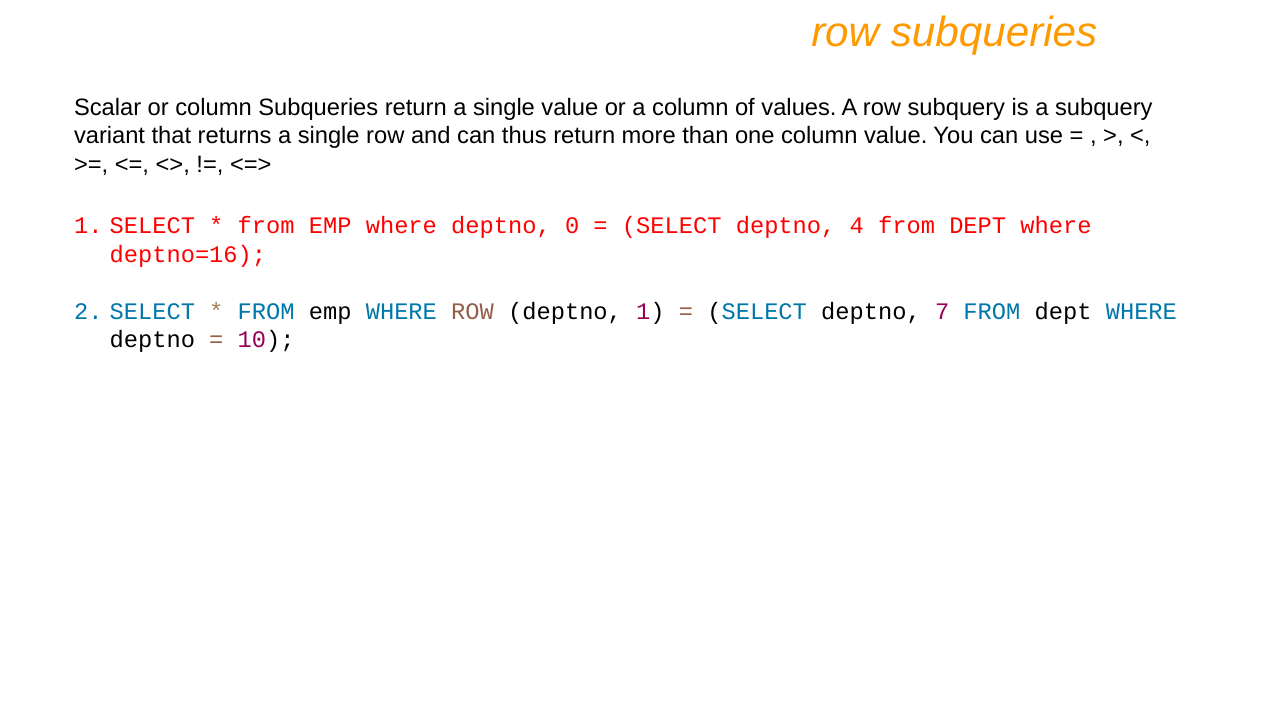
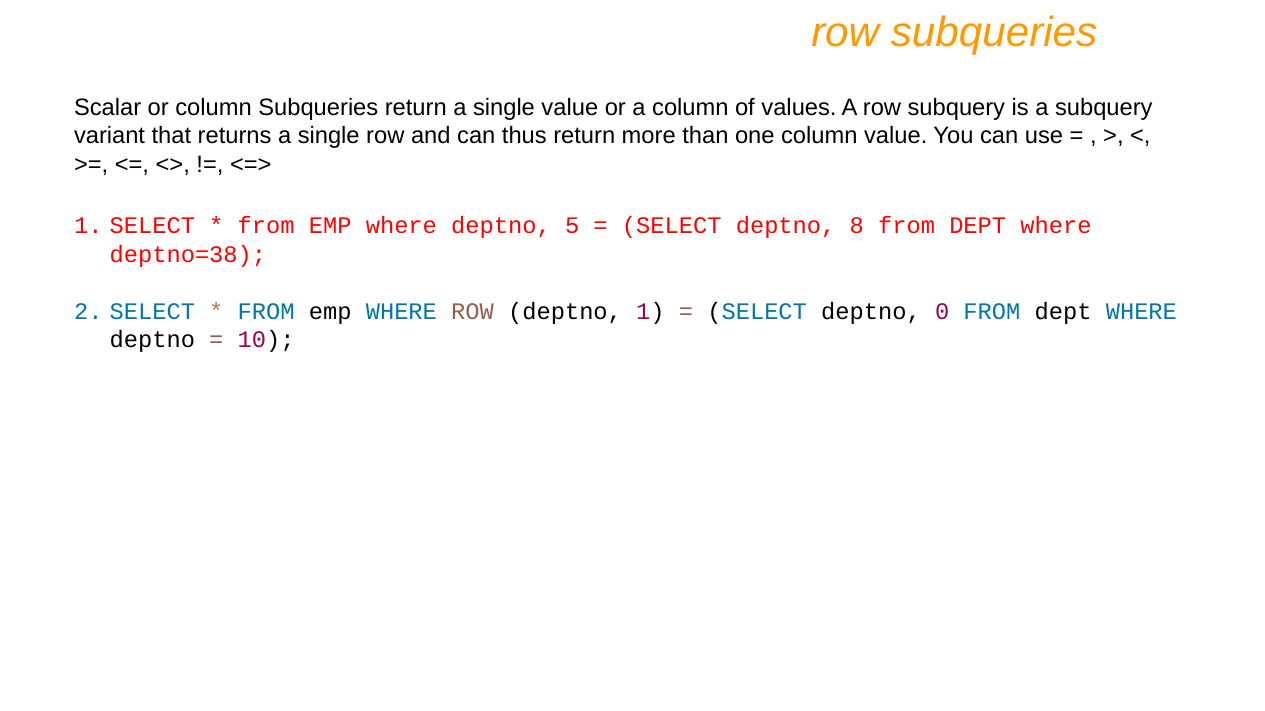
0: 0 -> 5 (572, 226)
4: 4 -> 8 (857, 226)
deptno=16: deptno=16 -> deptno=38 (188, 255)
7: 7 -> 0 (942, 311)
